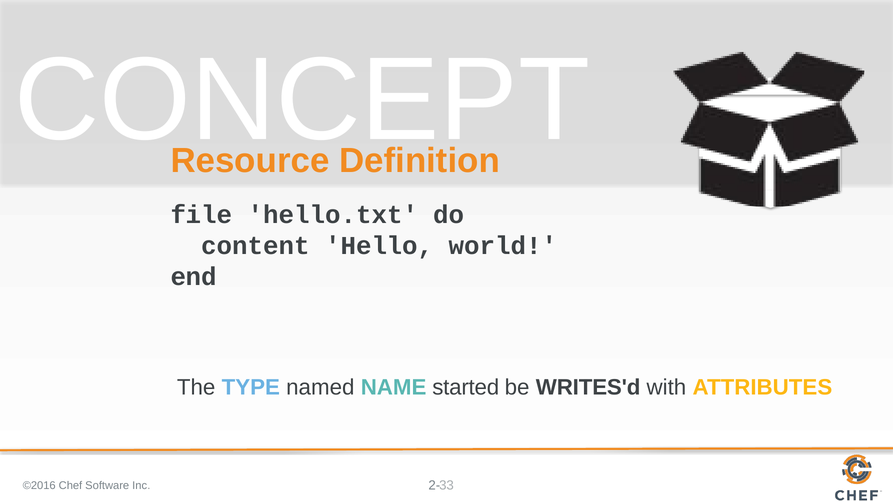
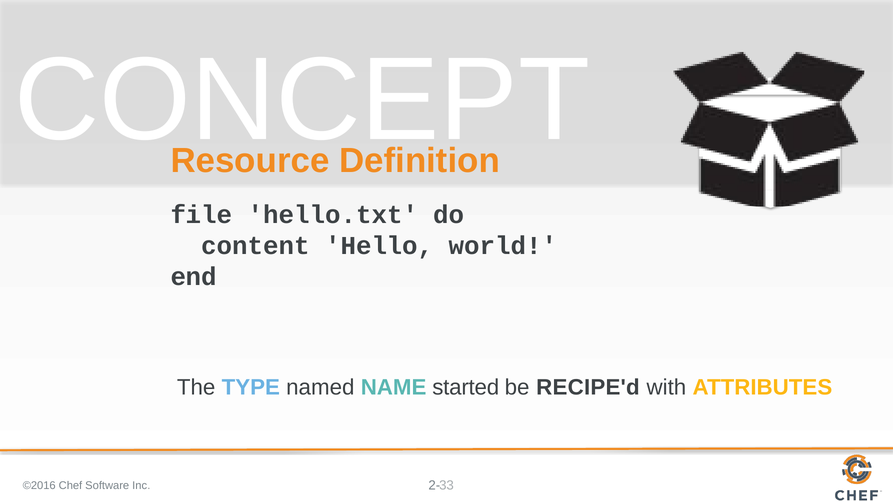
WRITES'd: WRITES'd -> RECIPE'd (588, 388)
